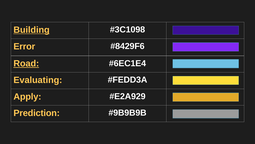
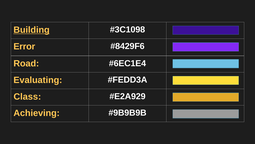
Road underline: present -> none (26, 63)
Apply: Apply -> Class (27, 96)
Prediction: Prediction -> Achieving (37, 113)
